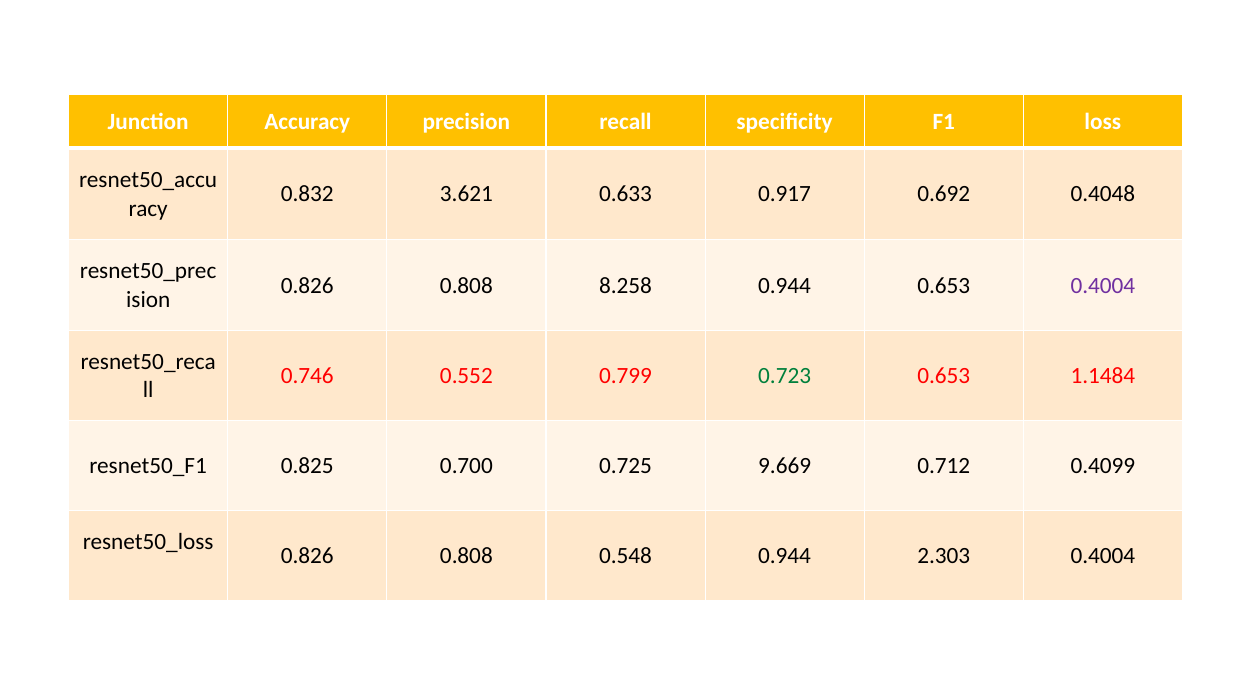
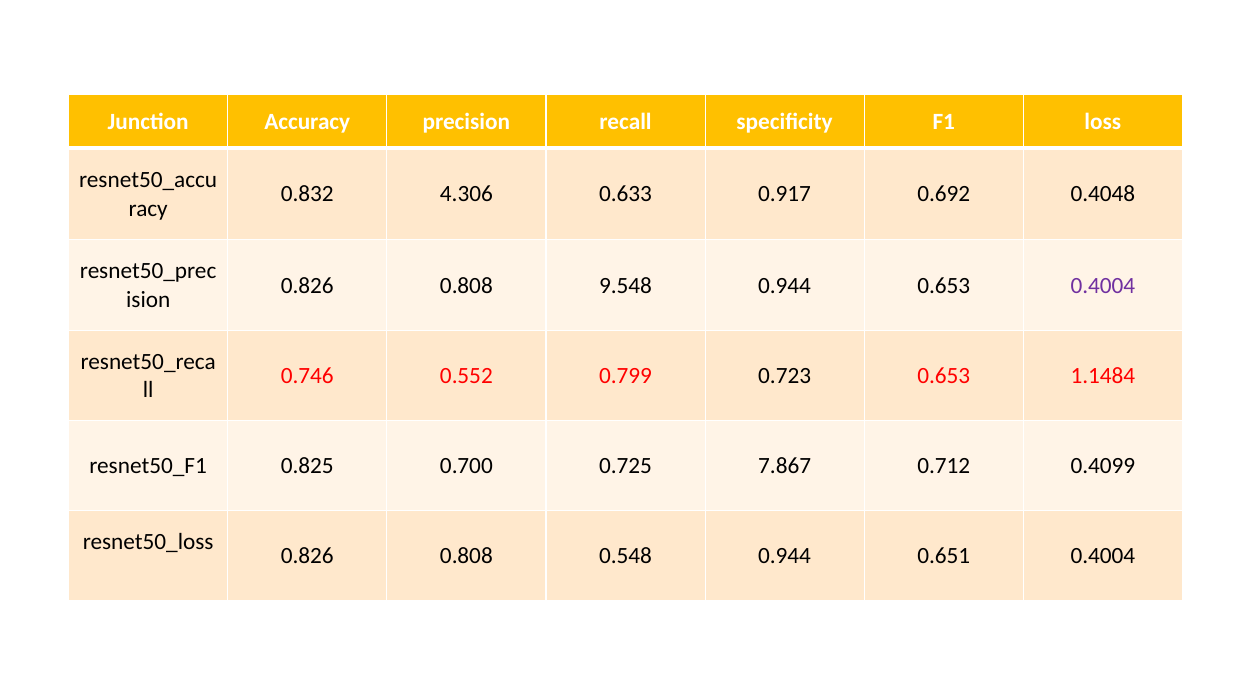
3.621: 3.621 -> 4.306 (466, 194)
8.258: 8.258 -> 9.548 (626, 285)
0.723 colour: green -> black (785, 376)
9.669: 9.669 -> 7.867 (785, 466)
2.303: 2.303 -> 0.651 (944, 556)
